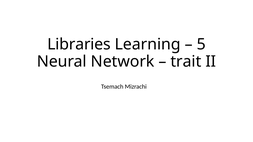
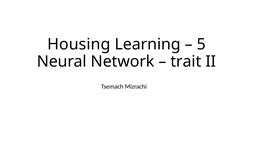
Libraries: Libraries -> Housing (79, 44)
